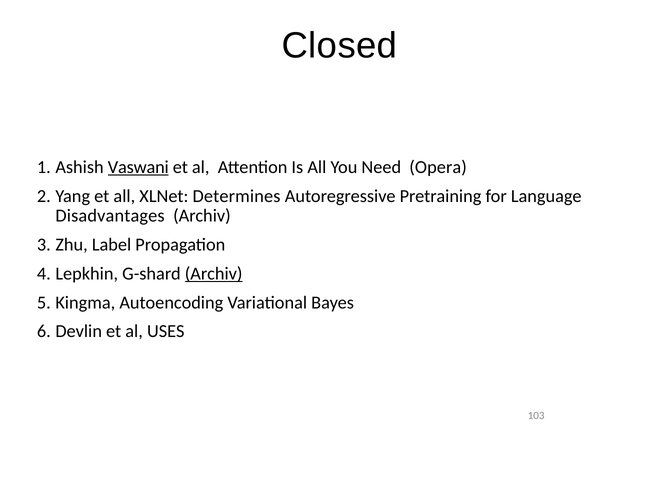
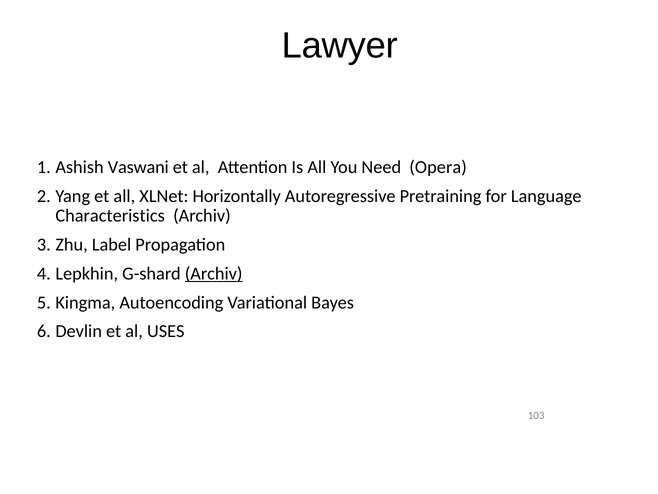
Closed: Closed -> Lawyer (340, 46)
Vaswani underline: present -> none (138, 167)
Determines: Determines -> Horizontally (237, 196)
Disadvantages: Disadvantages -> Characteristics (110, 216)
